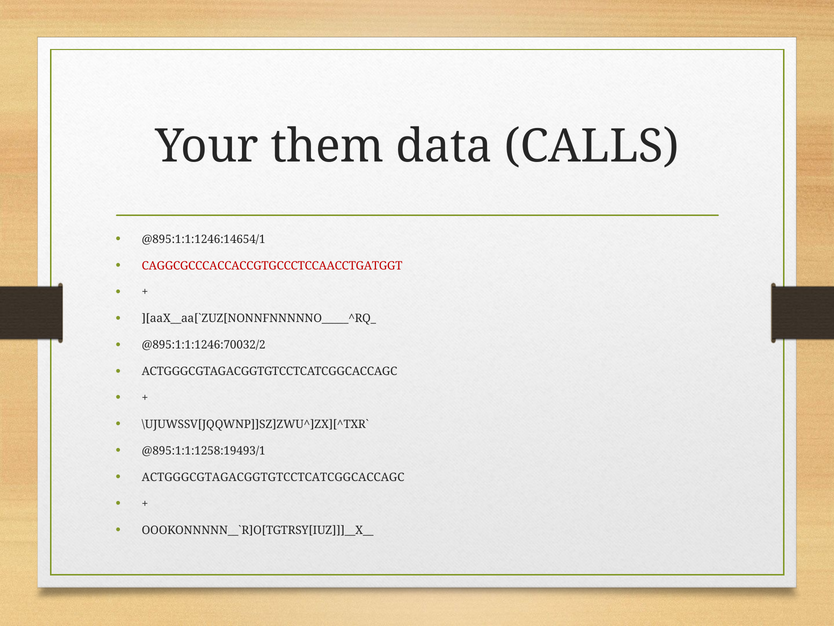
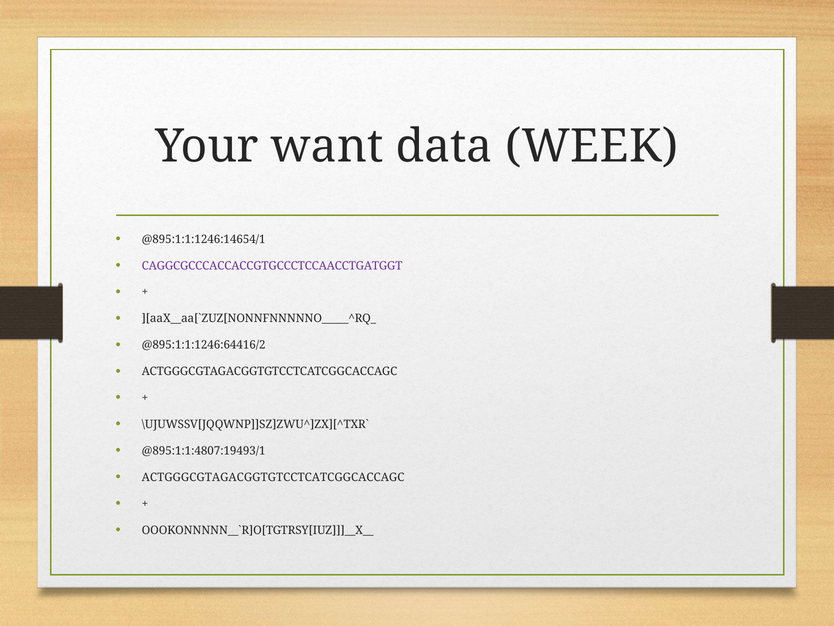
them: them -> want (327, 146)
CALLS: CALLS -> WEEK (592, 146)
CAGGCGCCCACCACCGTGCCCTCCAACCTGATGGT colour: red -> purple (272, 265)
@895:1:1:1246:70032/2: @895:1:1:1246:70032/2 -> @895:1:1:1246:64416/2 (204, 345)
@895:1:1:1258:19493/1: @895:1:1:1258:19493/1 -> @895:1:1:4807:19493/1 (204, 451)
